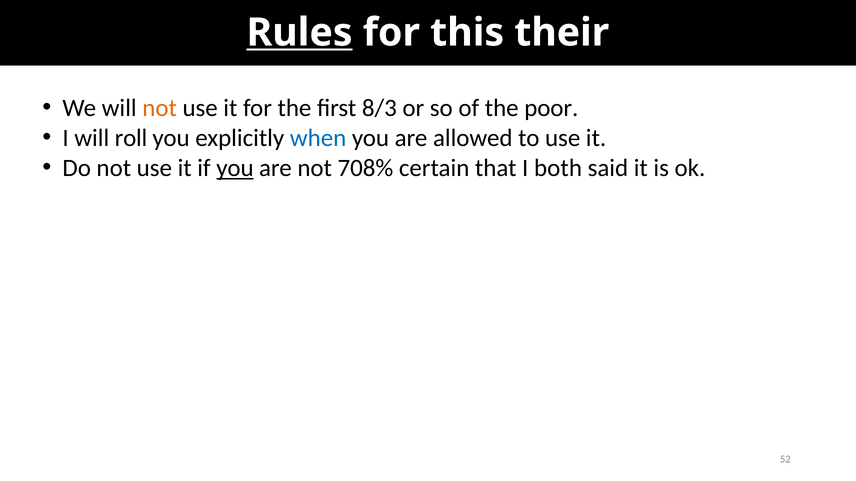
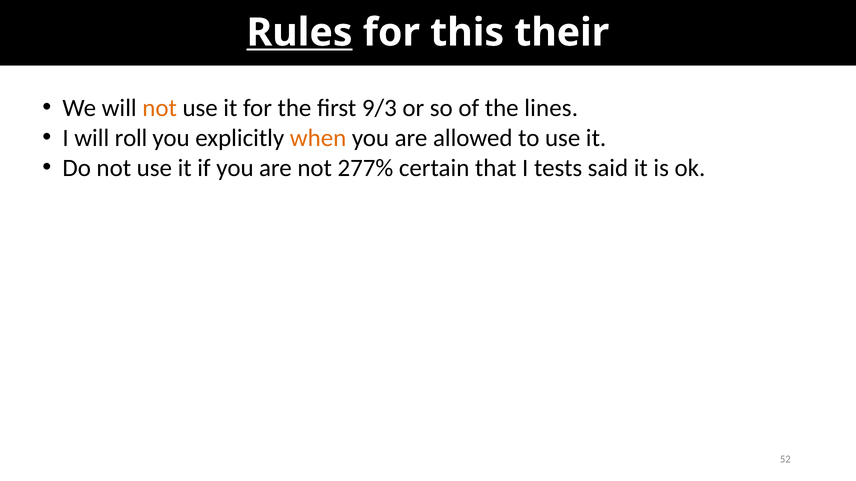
8/3: 8/3 -> 9/3 (379, 108)
poor: poor -> lines (551, 108)
when colour: blue -> orange (318, 138)
you underline: present -> none (235, 168)
708%: 708% -> 277% (365, 168)
both: both -> tests (558, 168)
